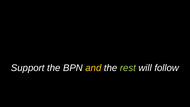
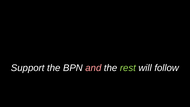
and colour: yellow -> pink (93, 68)
